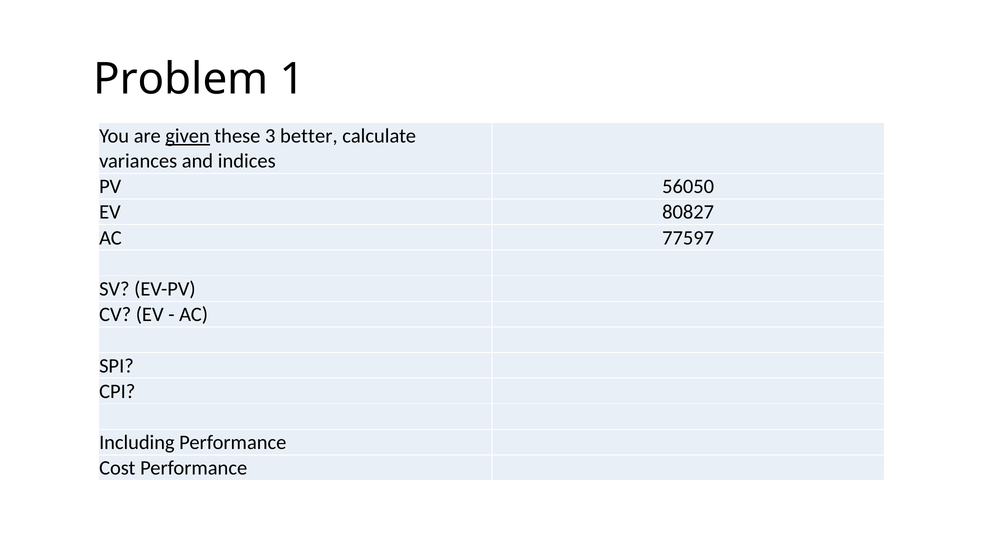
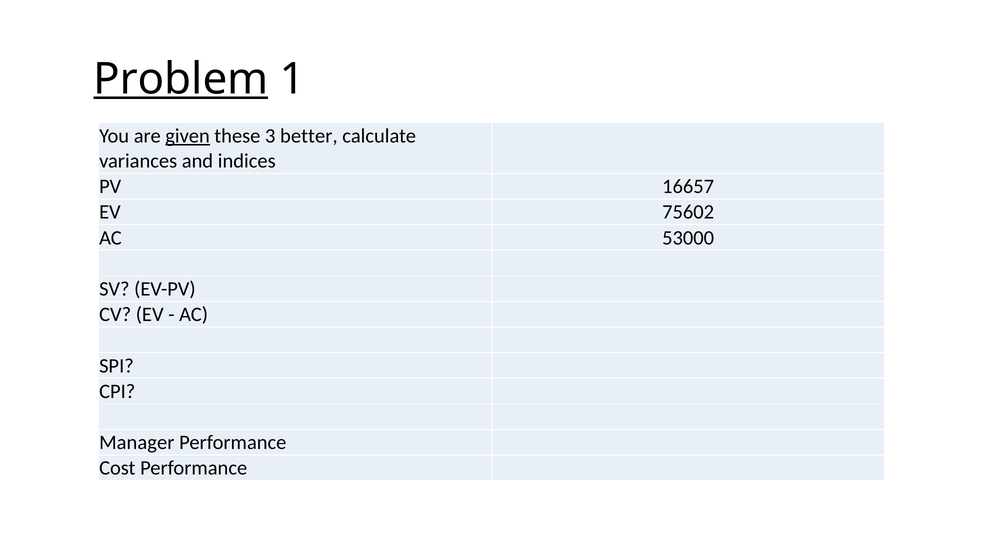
Problem underline: none -> present (181, 79)
56050: 56050 -> 16657 (688, 187)
80827: 80827 -> 75602 (688, 212)
77597: 77597 -> 53000 (688, 238)
Including: Including -> Manager (137, 443)
